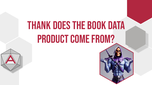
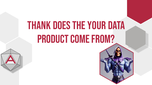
BOOK: BOOK -> YOUR (97, 26)
